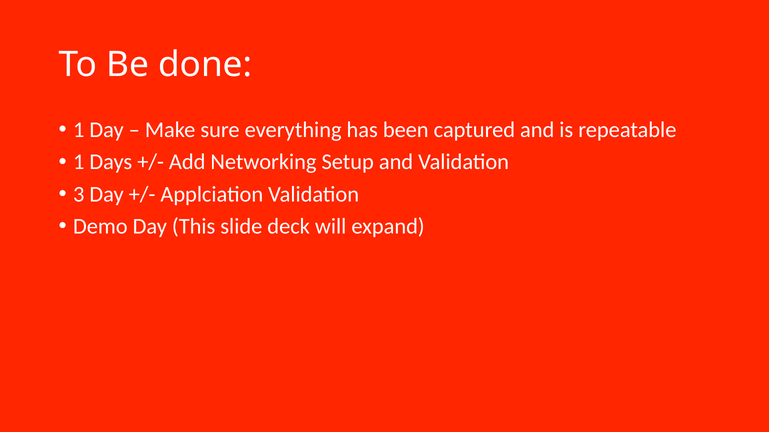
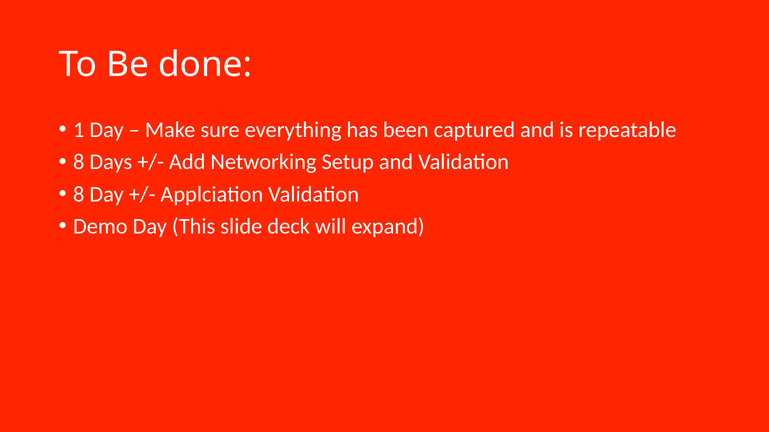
1: 1 -> 8 (79, 162)
3: 3 -> 8 (79, 195)
